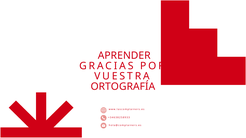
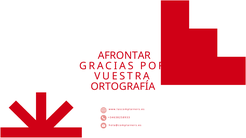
APRENDER: APRENDER -> AFRONTAR (124, 56)
